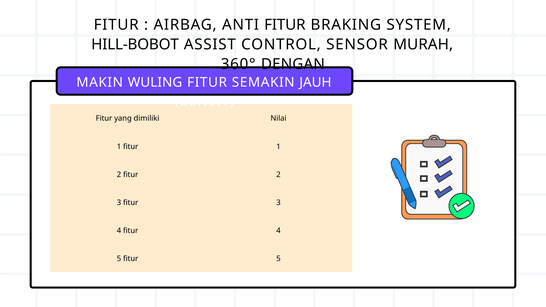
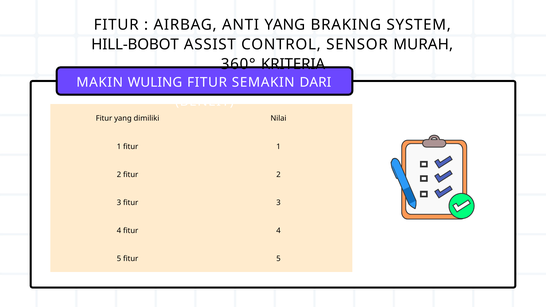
ANTI FITUR: FITUR -> YANG (285, 25)
DENGAN: DENGAN -> KRITERIA (293, 64)
JAUH: JAUH -> DARI (315, 82)
